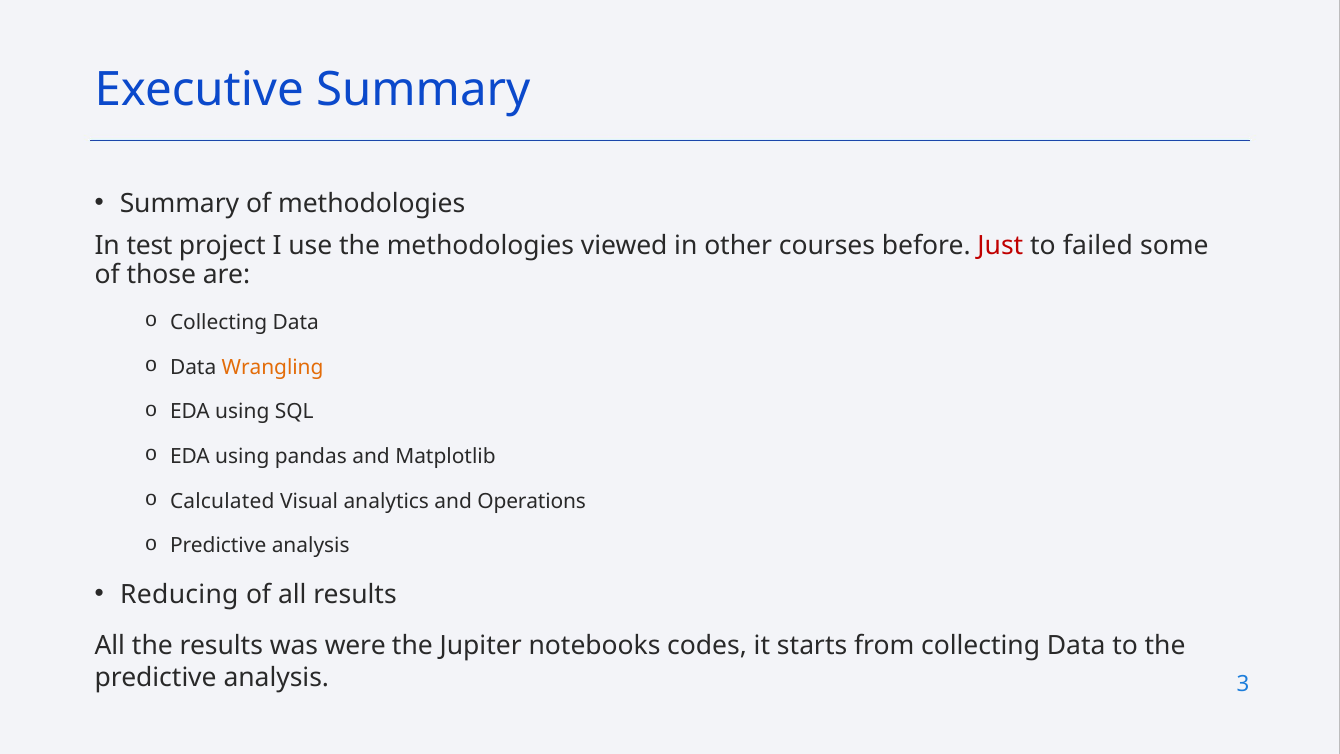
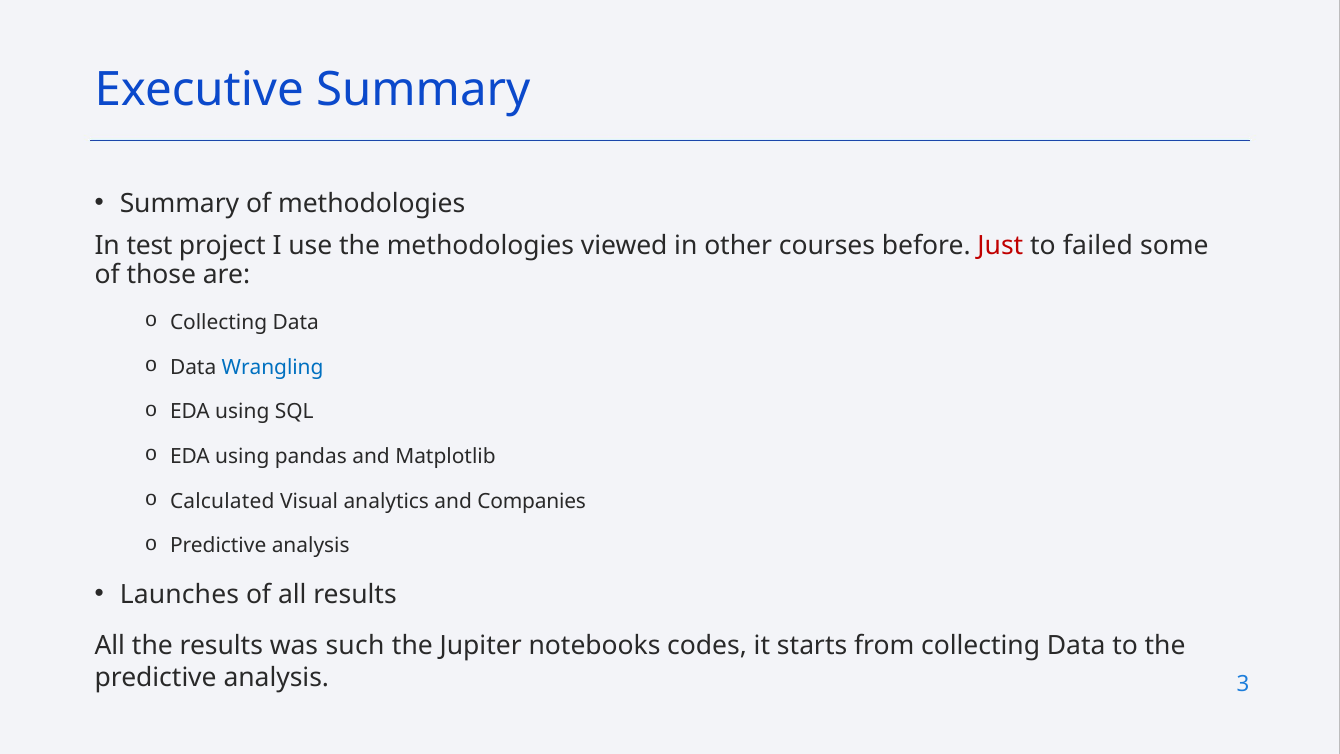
Wrangling colour: orange -> blue (273, 367)
Operations: Operations -> Companies (532, 501)
Reducing: Reducing -> Launches (179, 594)
were: were -> such (355, 646)
